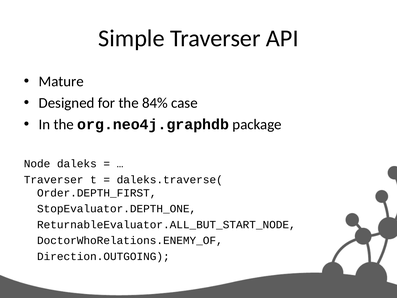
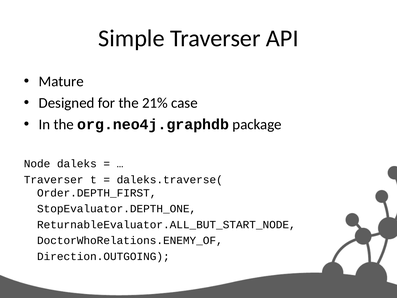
84%: 84% -> 21% (155, 103)
